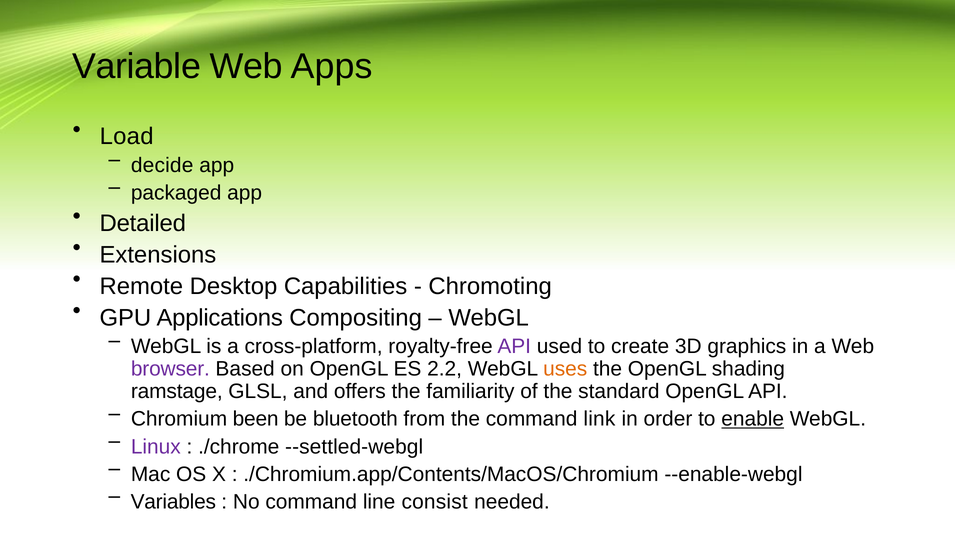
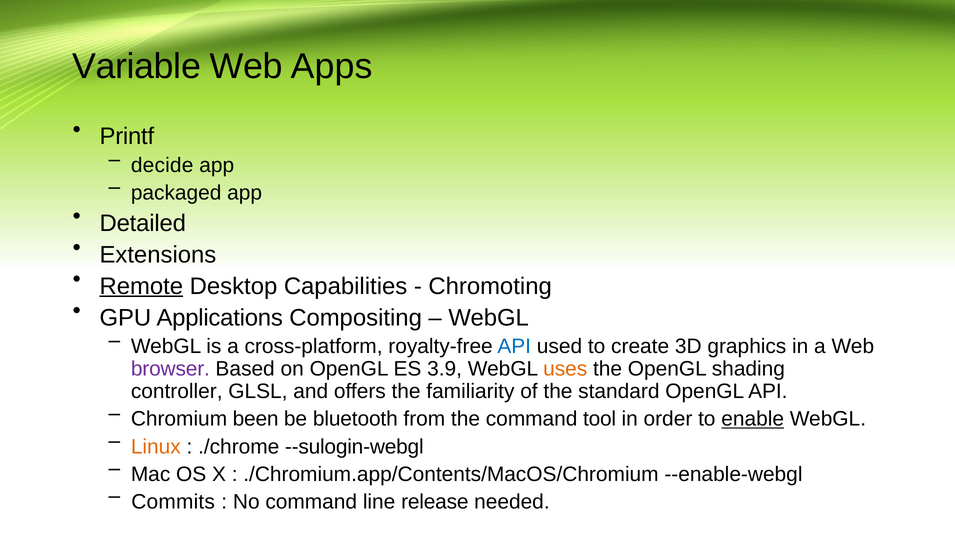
Load: Load -> Printf (127, 137)
Remote underline: none -> present (141, 286)
API colour: purple -> blue (514, 347)
2.2: 2.2 -> 3.9 (445, 369)
ramstage: ramstage -> controller (177, 392)
link: link -> tool (600, 419)
Linux colour: purple -> orange (156, 447)
--settled-webgl: --settled-webgl -> --sulogin-webgl (354, 447)
Variables: Variables -> Commits (173, 502)
consist: consist -> release (435, 502)
